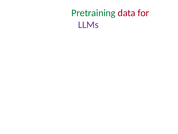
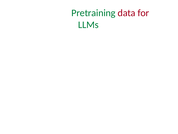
LLMs colour: purple -> green (88, 25)
